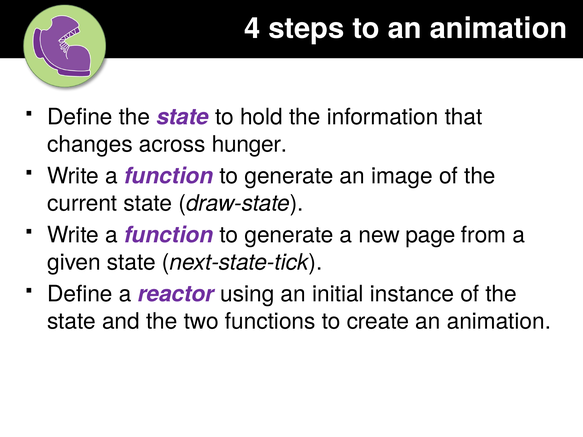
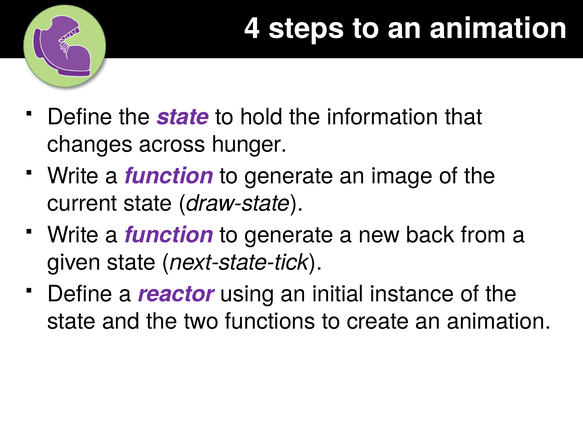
page: page -> back (430, 235)
